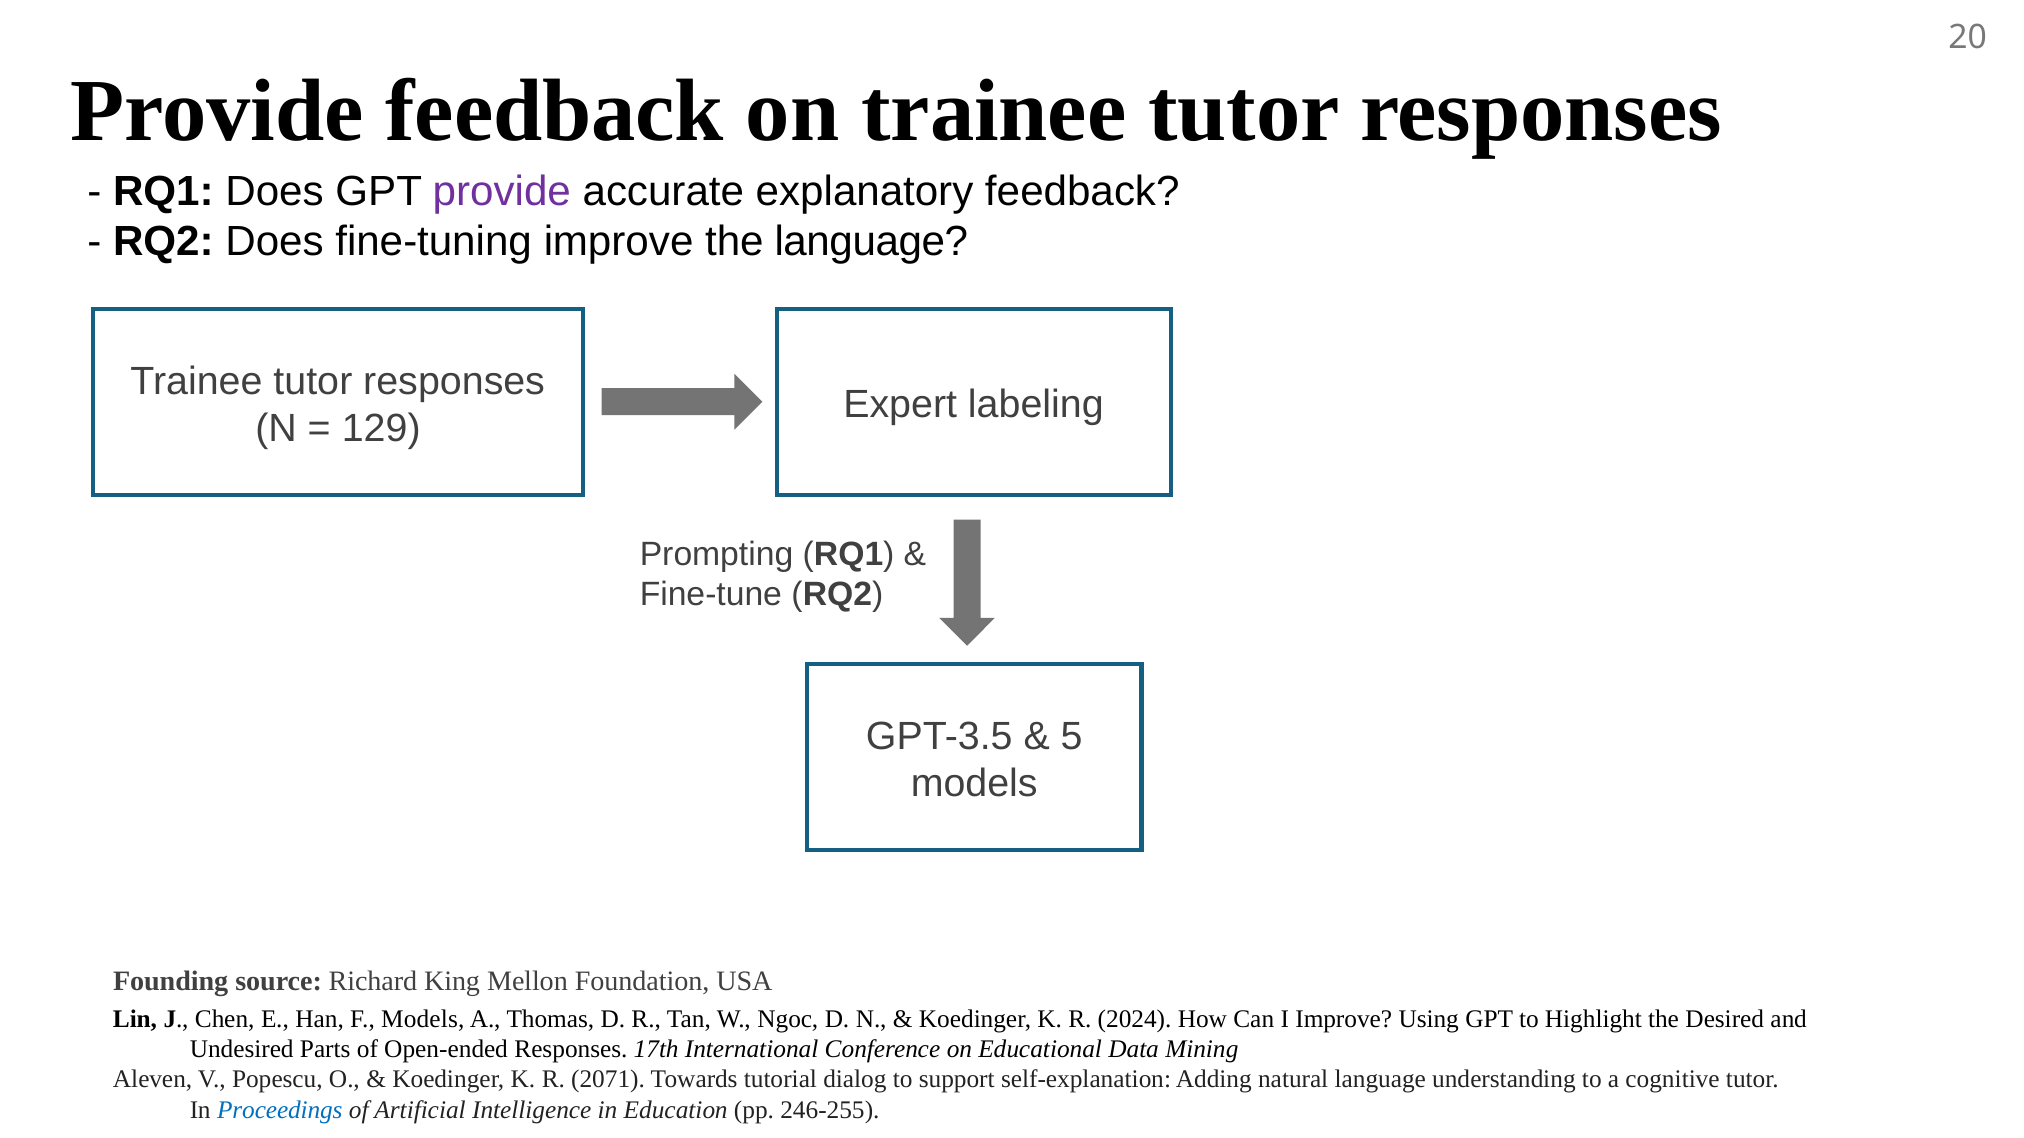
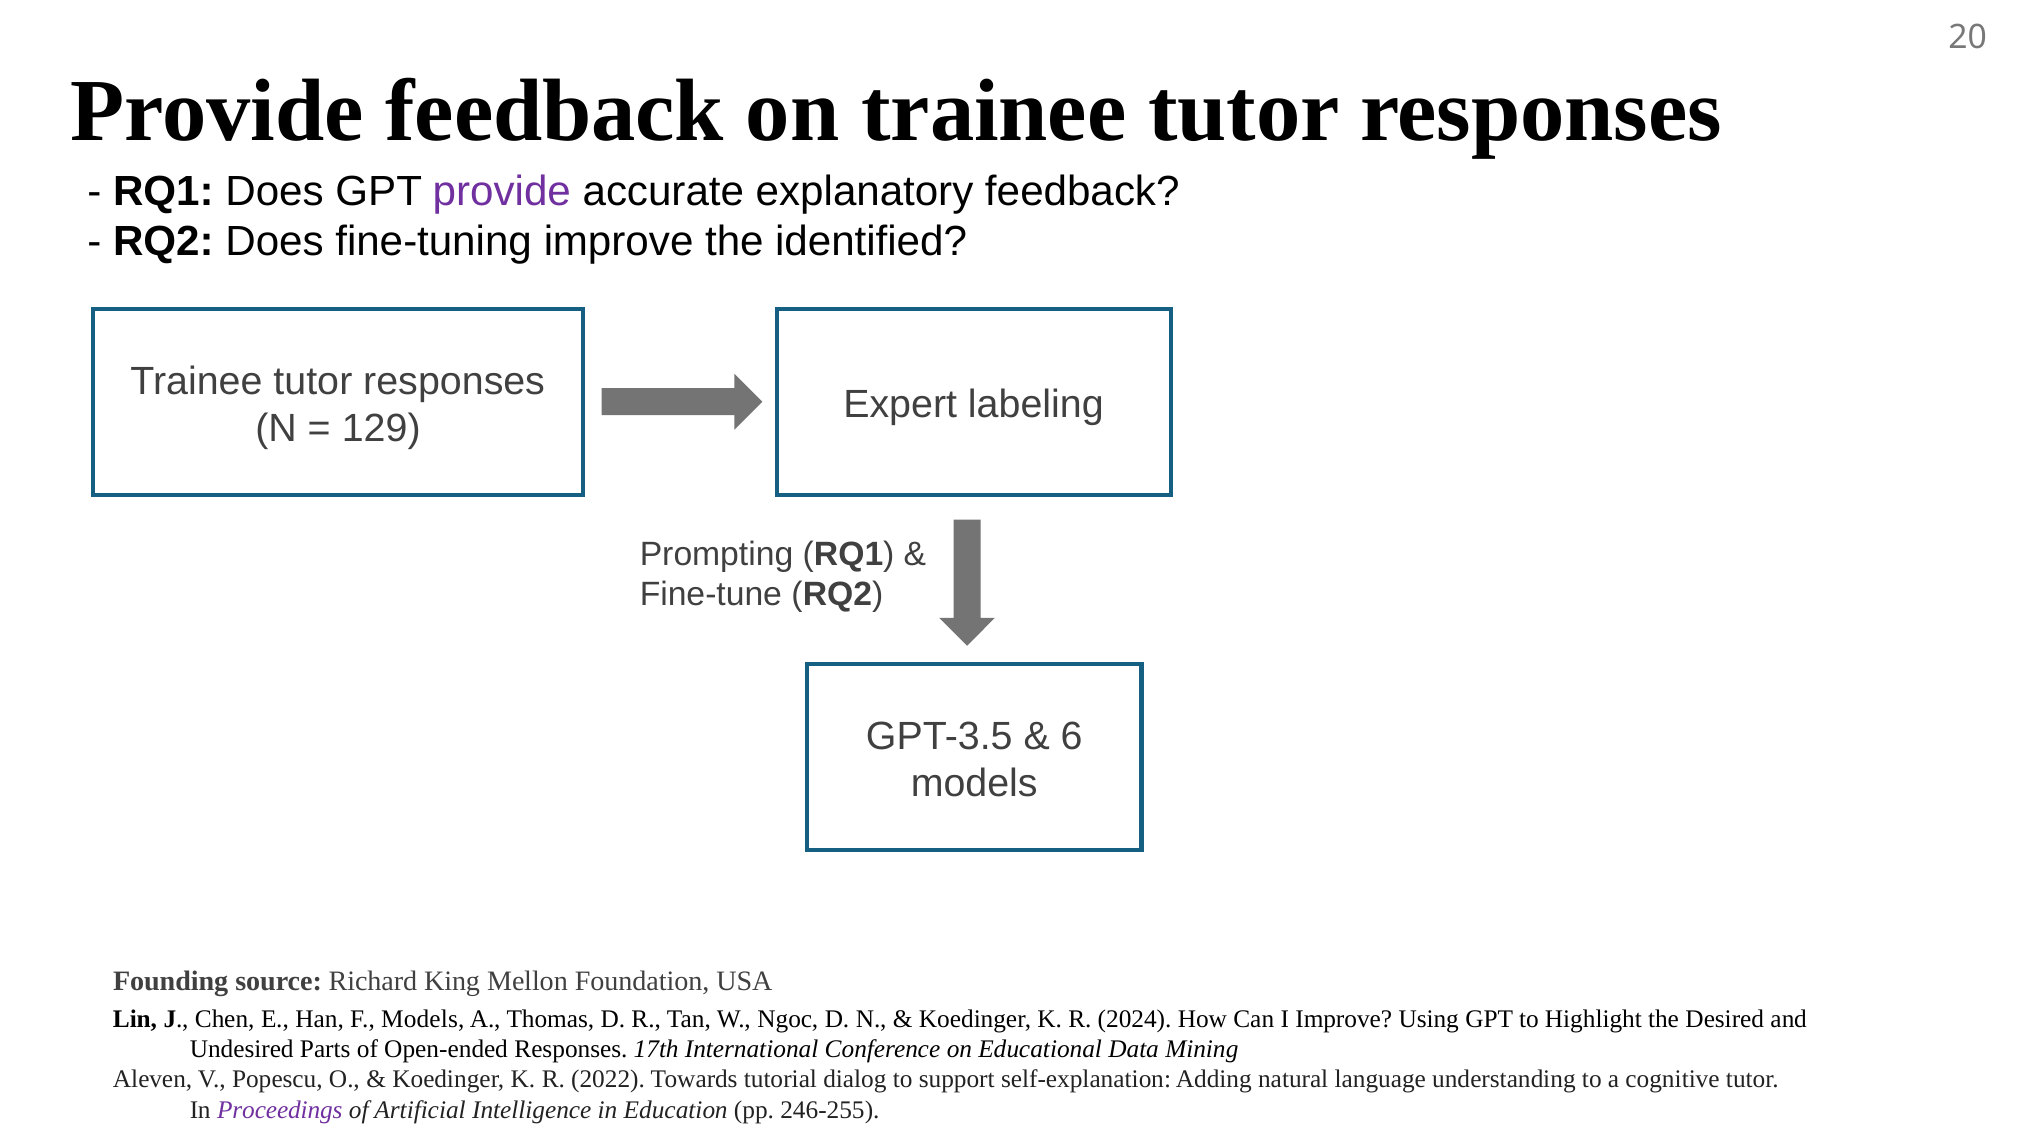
the language: language -> identified (871, 242)
5: 5 -> 6 (1072, 737)
2071: 2071 -> 2022 (608, 1080)
Proceedings colour: blue -> purple (280, 1111)
